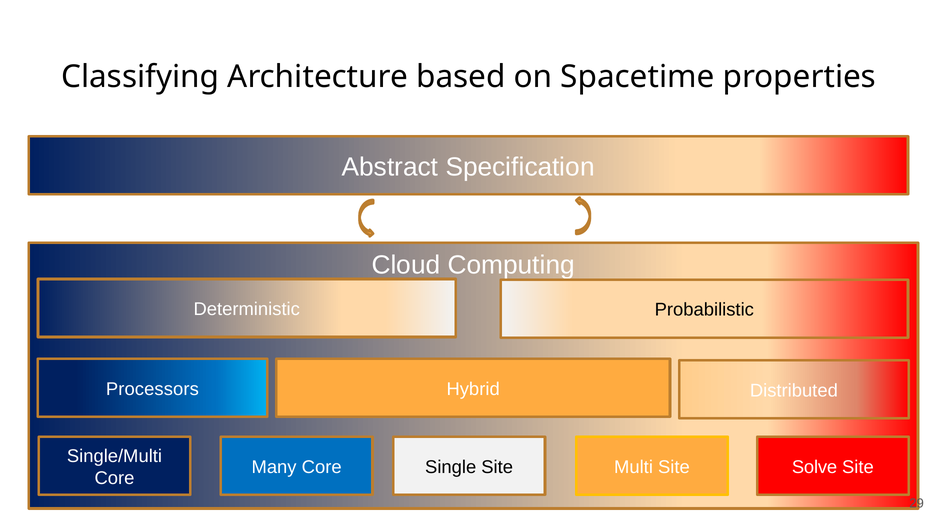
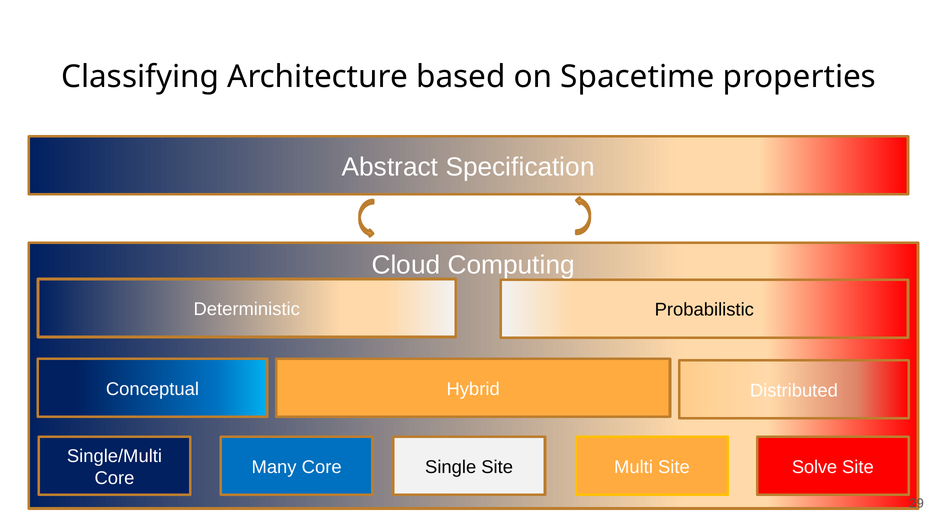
Processors: Processors -> Conceptual (152, 389)
